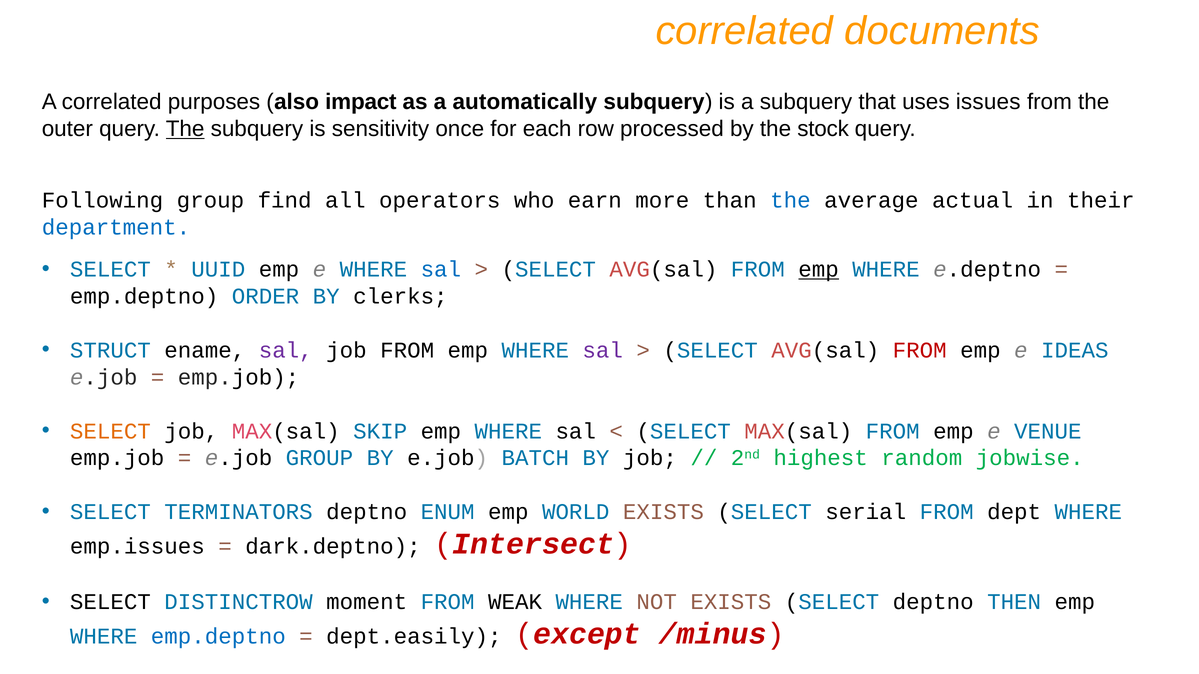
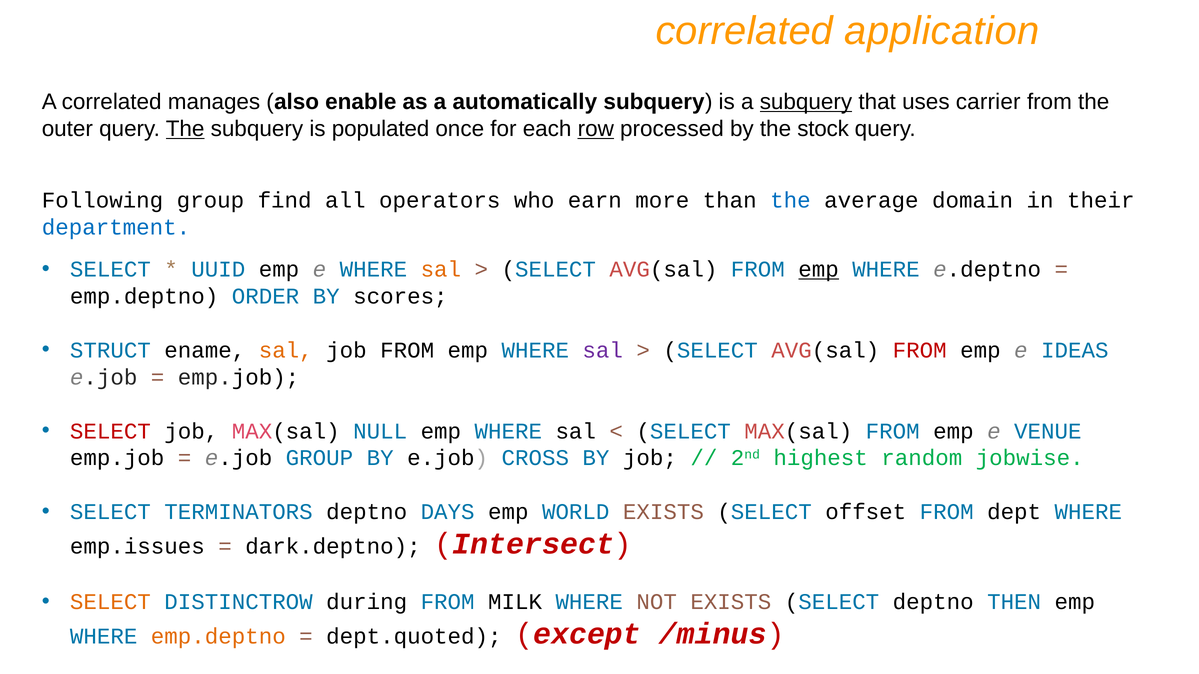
documents: documents -> application (942, 31)
purposes: purposes -> manages (214, 102)
impact: impact -> enable (361, 102)
subquery underline: none -> present (806, 102)
issues: issues -> carrier (988, 102)
sensitivity: sensitivity -> populated (381, 129)
row underline: none -> present (596, 129)
actual: actual -> domain (973, 201)
sal colour: blue -> orange (441, 270)
clerks: clerks -> scores (400, 296)
sal colour: purple -> orange (286, 350)
SELECT colour: orange -> red (110, 431)
SKIP: SKIP -> NULL (380, 431)
BATCH: BATCH -> CROSS (535, 458)
ENUM: ENUM -> DAYS (448, 512)
serial: serial -> offset (866, 512)
SELECT colour: black -> orange (110, 602)
moment: moment -> during (367, 602)
WEAK: WEAK -> MILK (515, 602)
emp.deptno colour: blue -> orange (218, 637)
dept.easily: dept.easily -> dept.quoted (414, 637)
